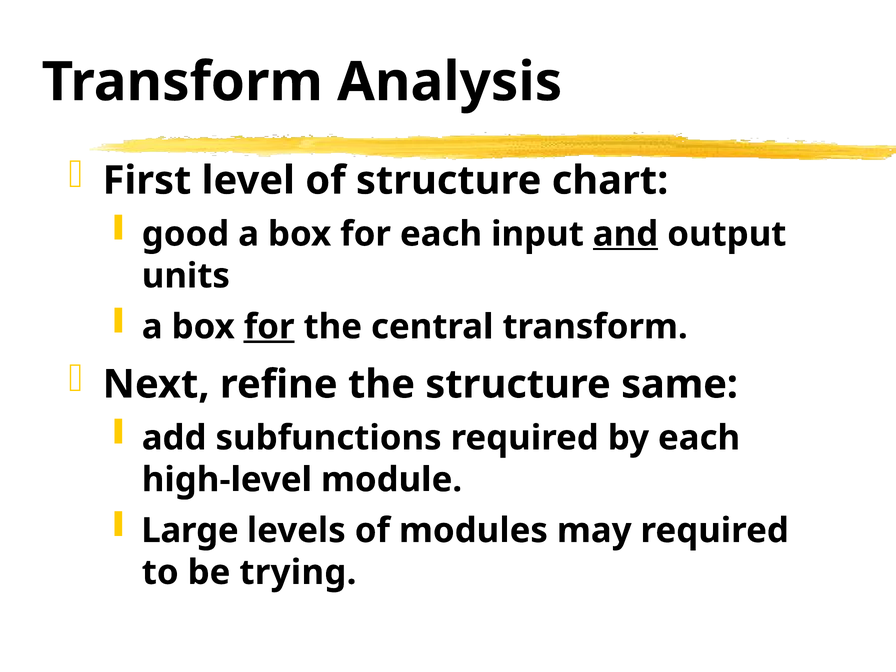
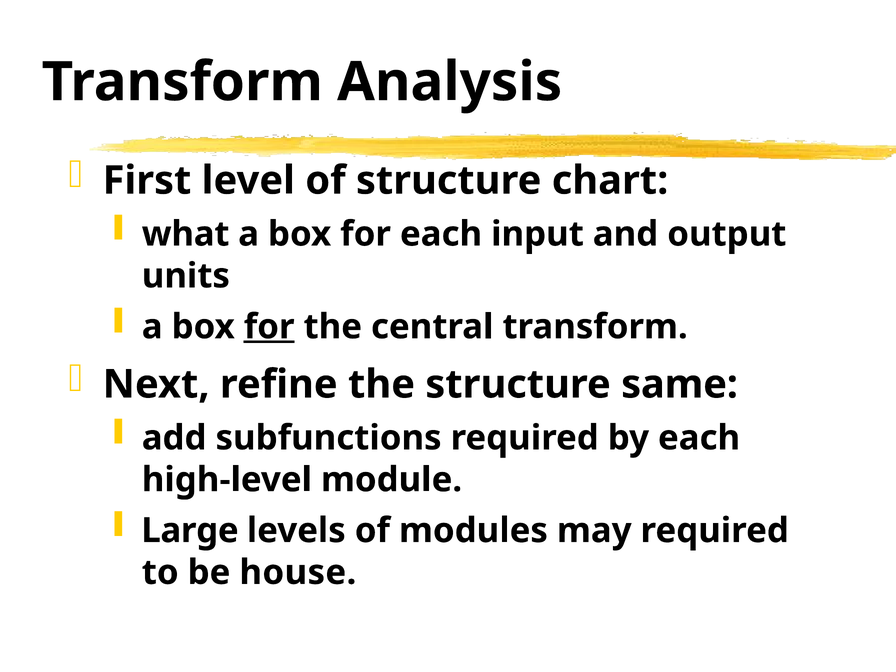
good: good -> what (186, 234)
and underline: present -> none (625, 234)
trying: trying -> house (298, 572)
